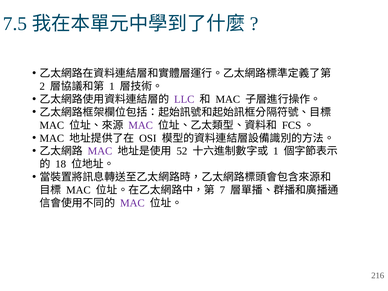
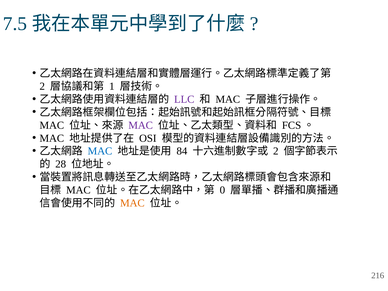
MAC colour: purple -> blue (100, 151)
52: 52 -> 84 (182, 151)
1: 1 -> 2 (276, 151)
18: 18 -> 28 (61, 164)
7: 7 -> 0 (222, 190)
MAC colour: purple -> orange (132, 203)
